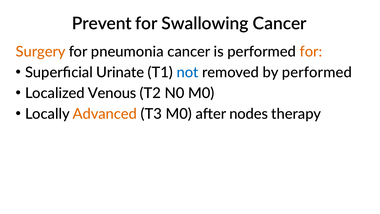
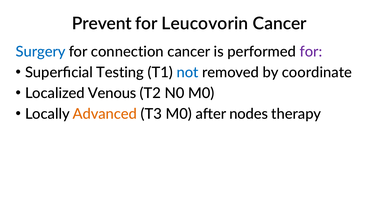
Swallowing: Swallowing -> Leucovorin (205, 24)
Surgery colour: orange -> blue (41, 52)
pneumonia: pneumonia -> connection (127, 52)
for colour: orange -> purple (311, 52)
Urinate: Urinate -> Testing (120, 72)
by performed: performed -> coordinate (317, 72)
